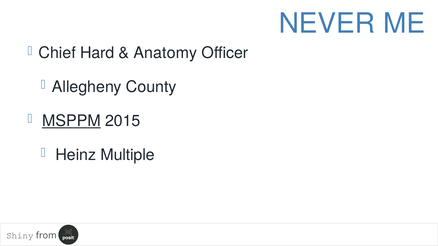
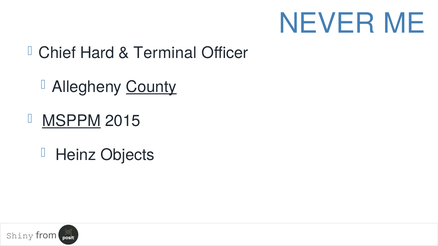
Anatomy: Anatomy -> Terminal (165, 53)
County underline: none -> present (151, 87)
Multiple: Multiple -> Objects (128, 155)
